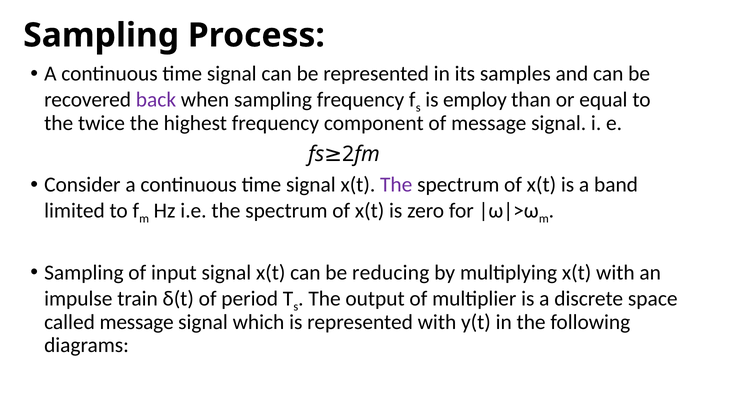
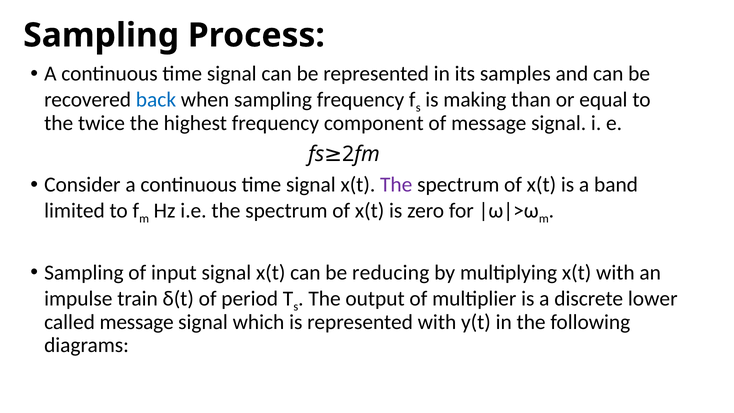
back colour: purple -> blue (156, 100)
employ: employ -> making (475, 100)
space: space -> lower (653, 298)
